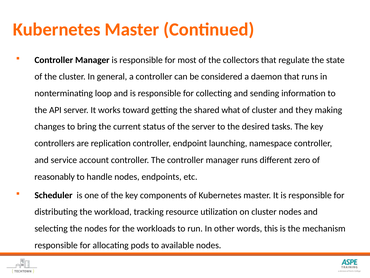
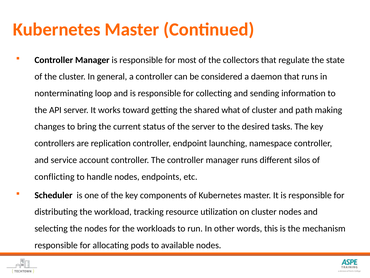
they: they -> path (304, 110)
zero: zero -> silos (302, 160)
reasonably: reasonably -> conflicting (55, 176)
